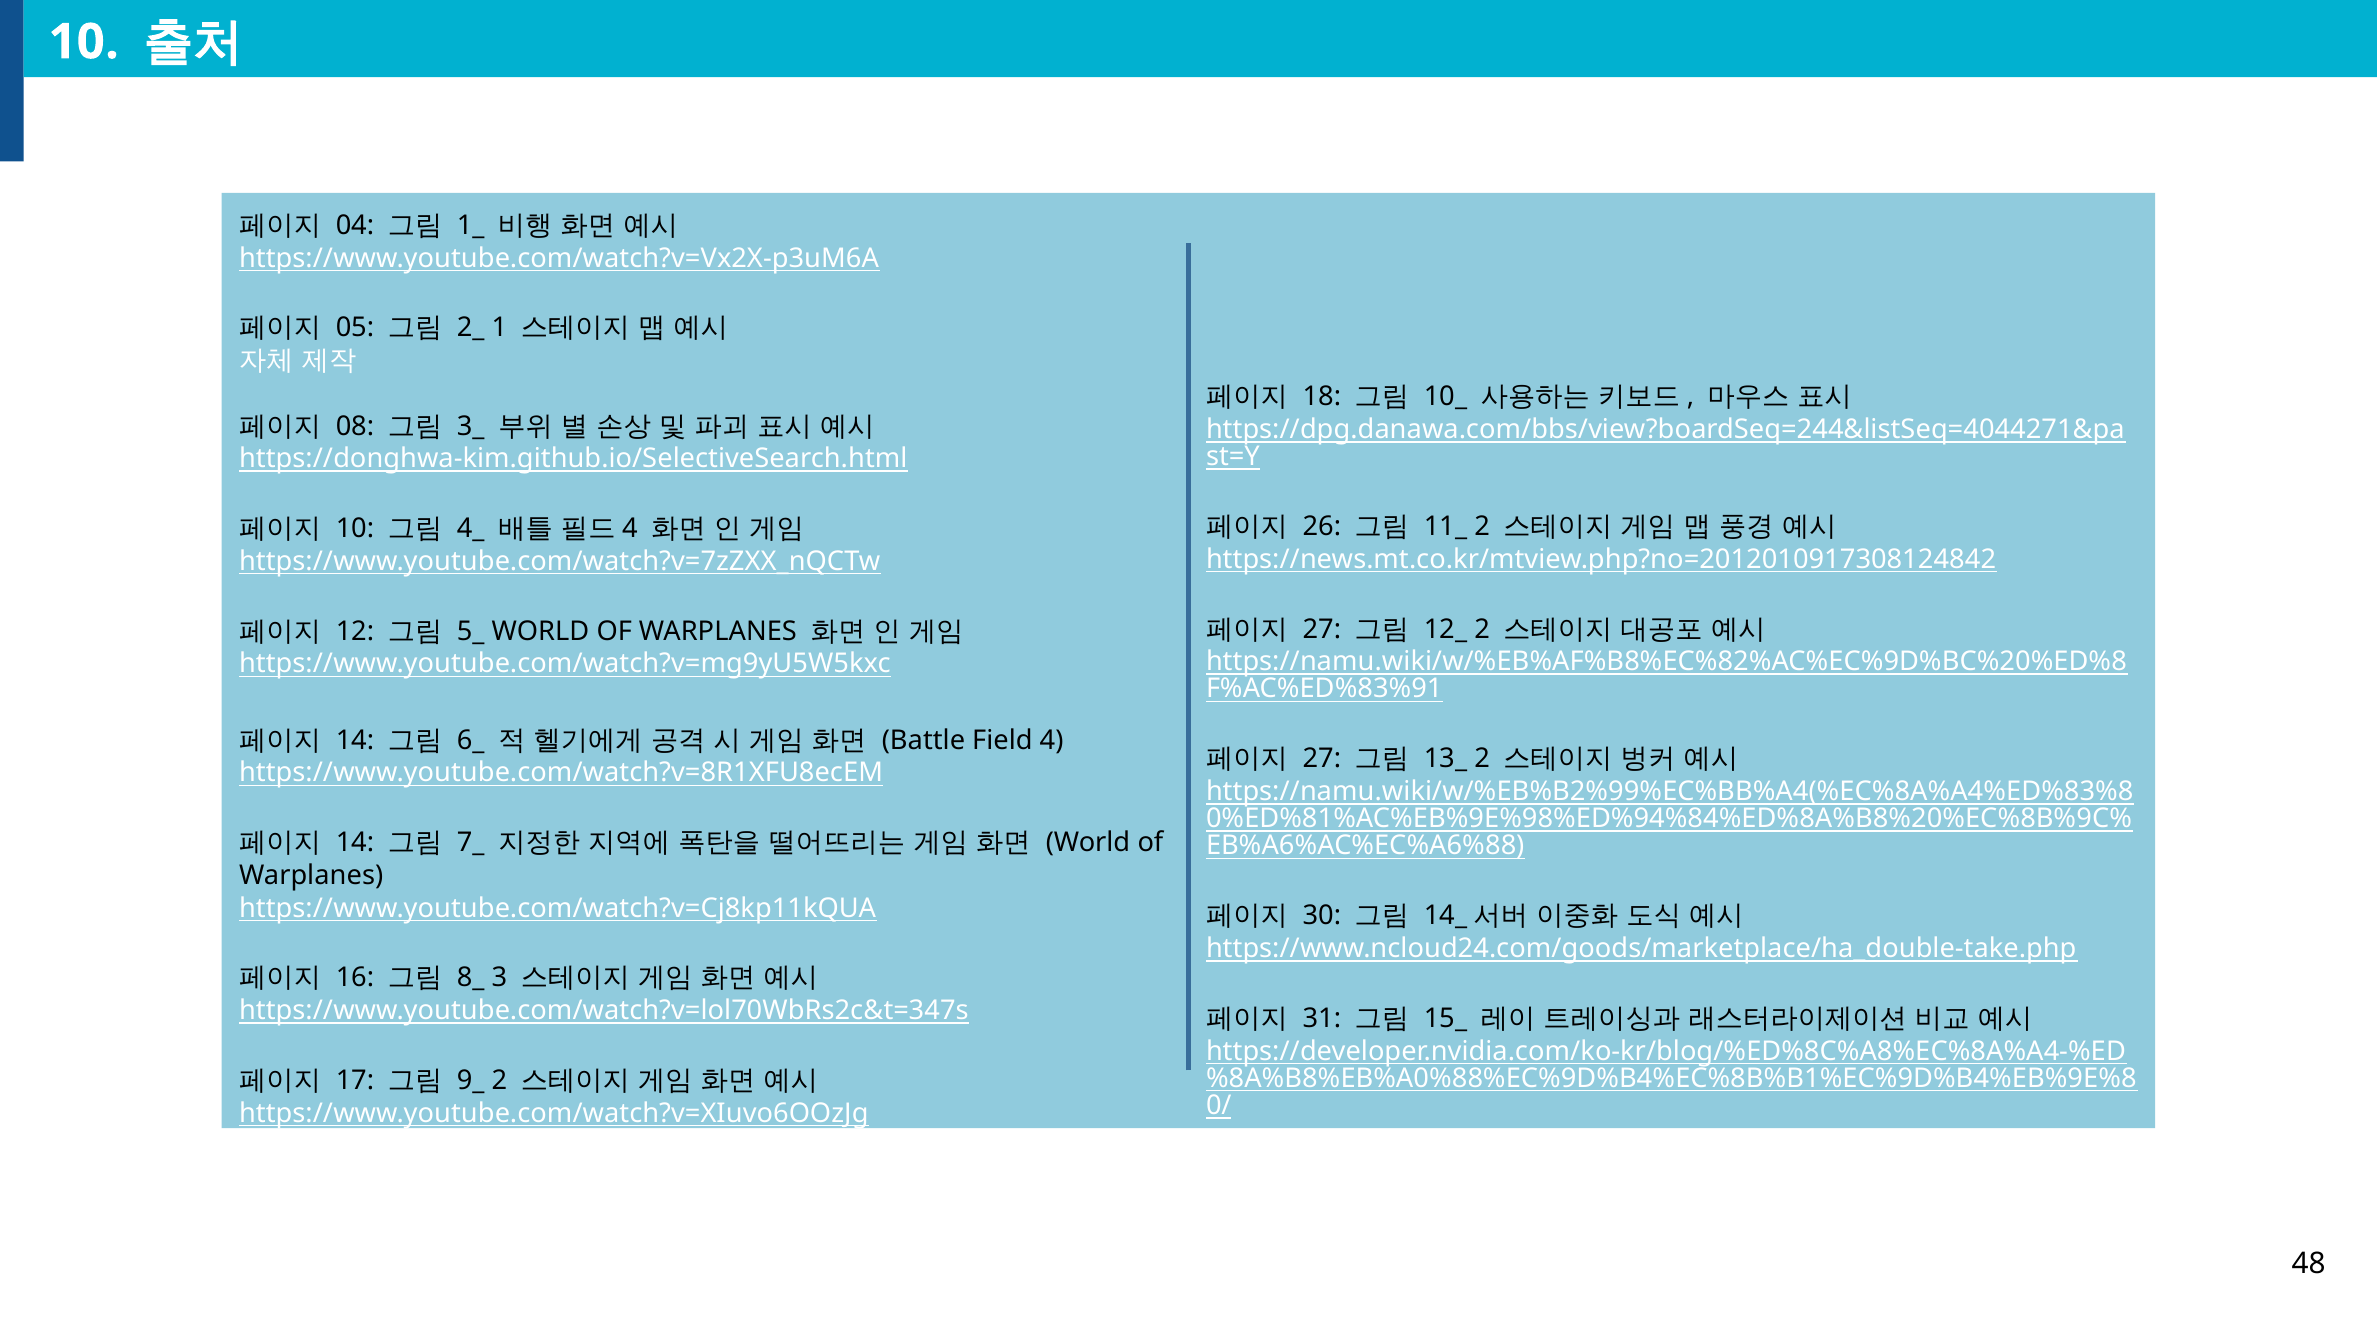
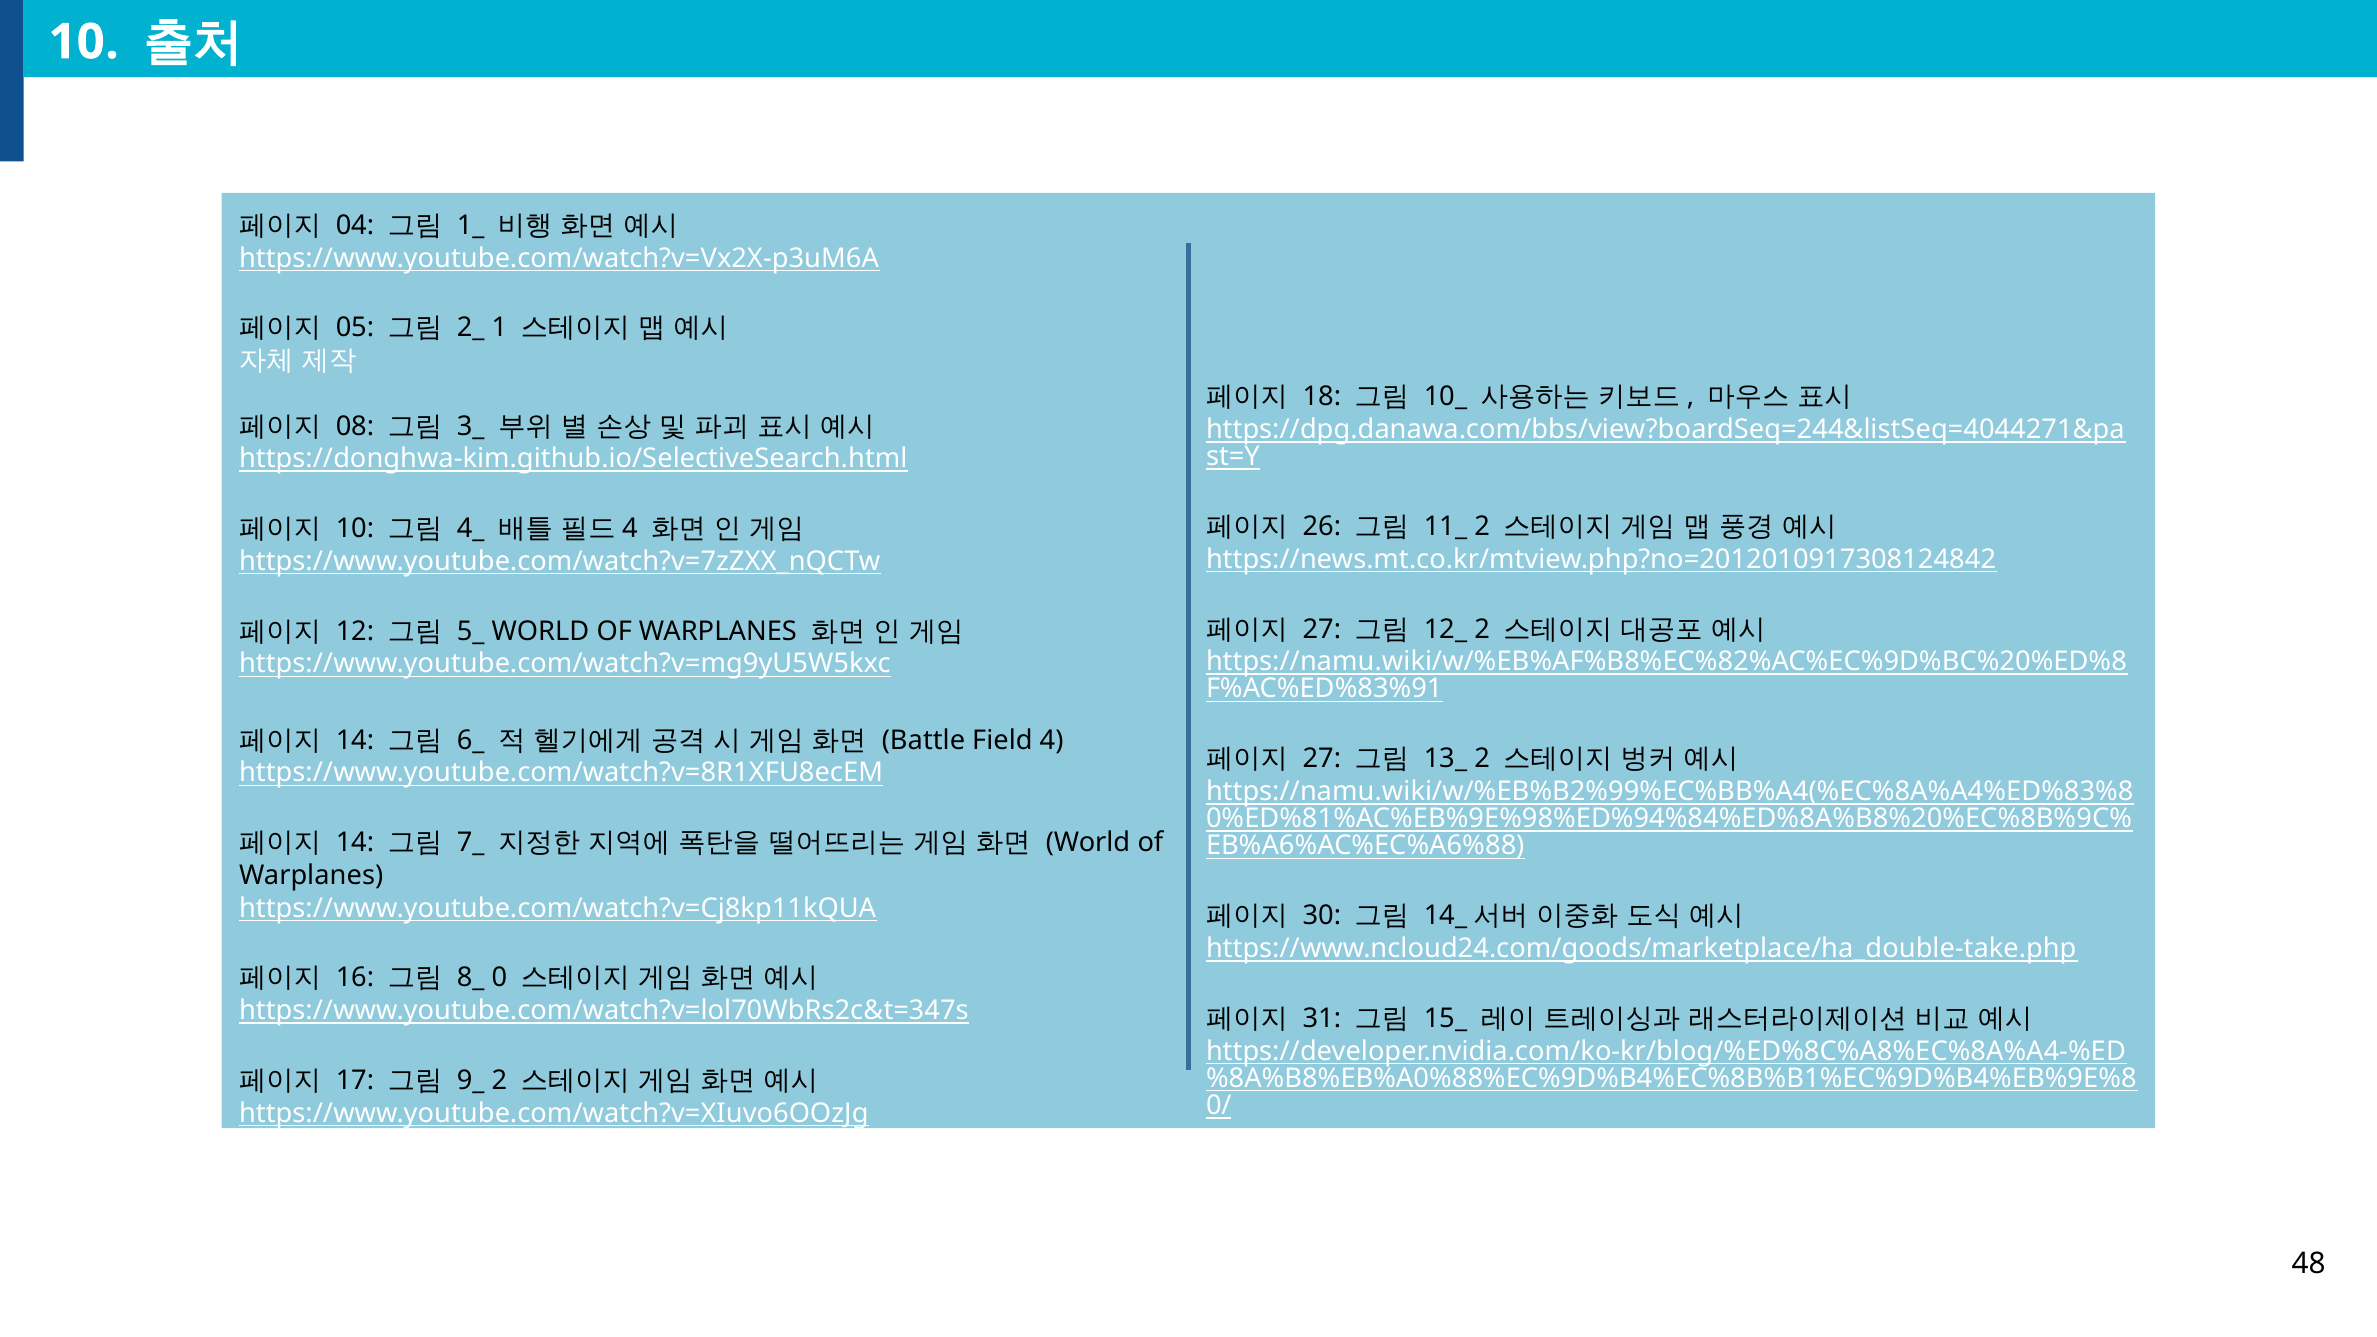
3: 3 -> 0 (499, 978)
